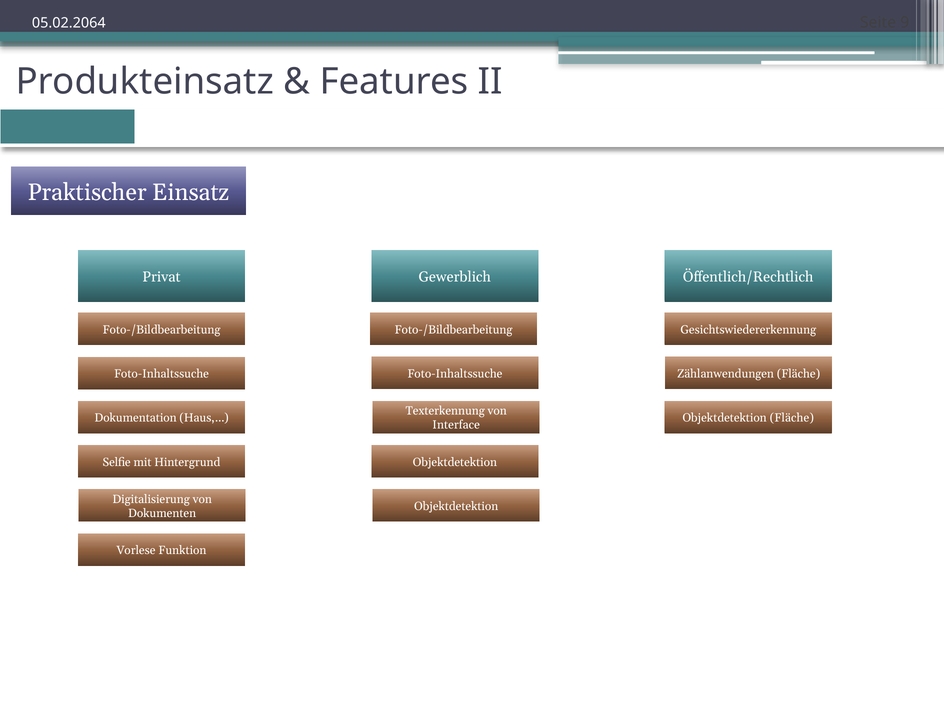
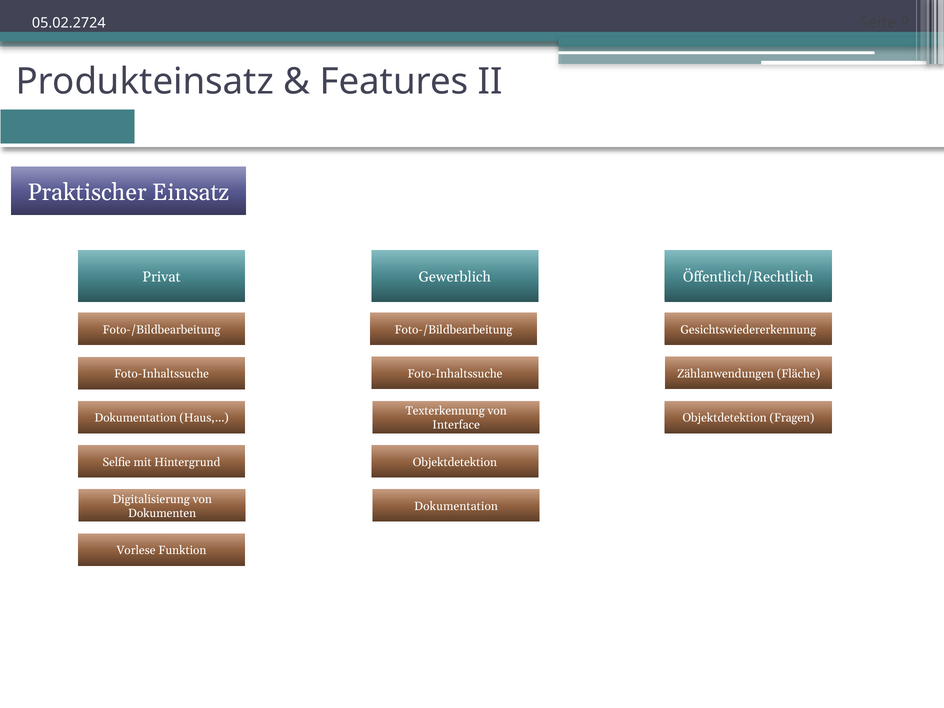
05.02.2064: 05.02.2064 -> 05.02.2724 (69, 23)
Objektdetektion Fläche: Fläche -> Fragen (792, 418)
Objektdetektion: Objektdetektion -> Dokumentation (456, 506)
